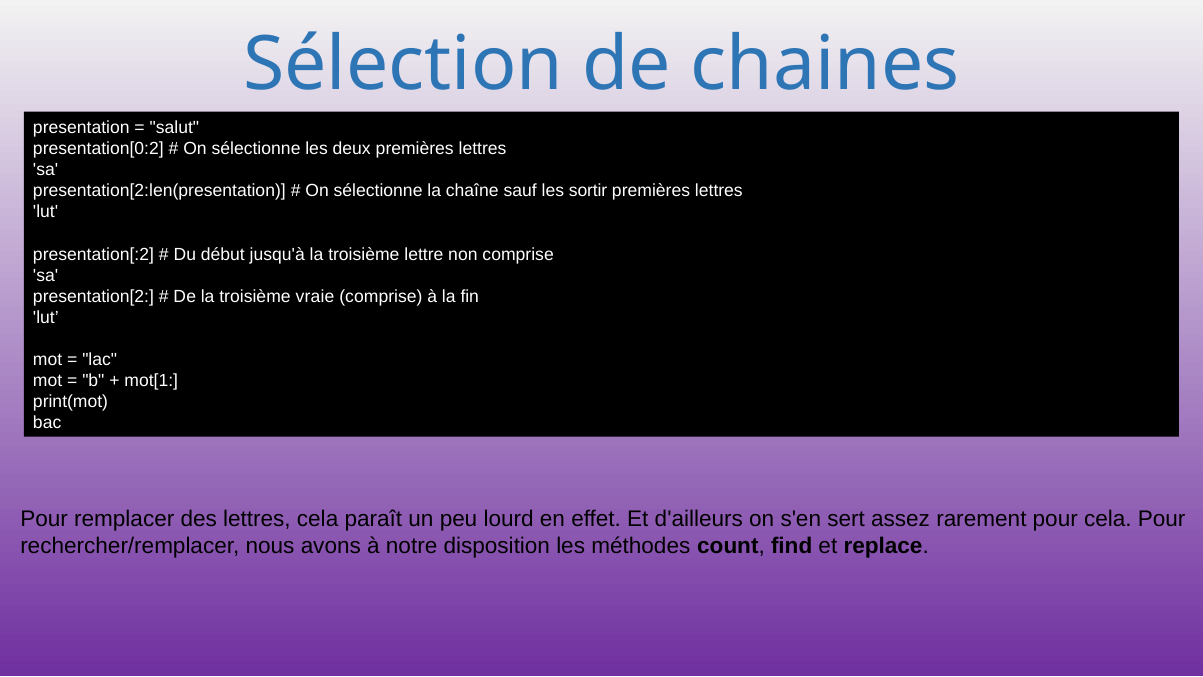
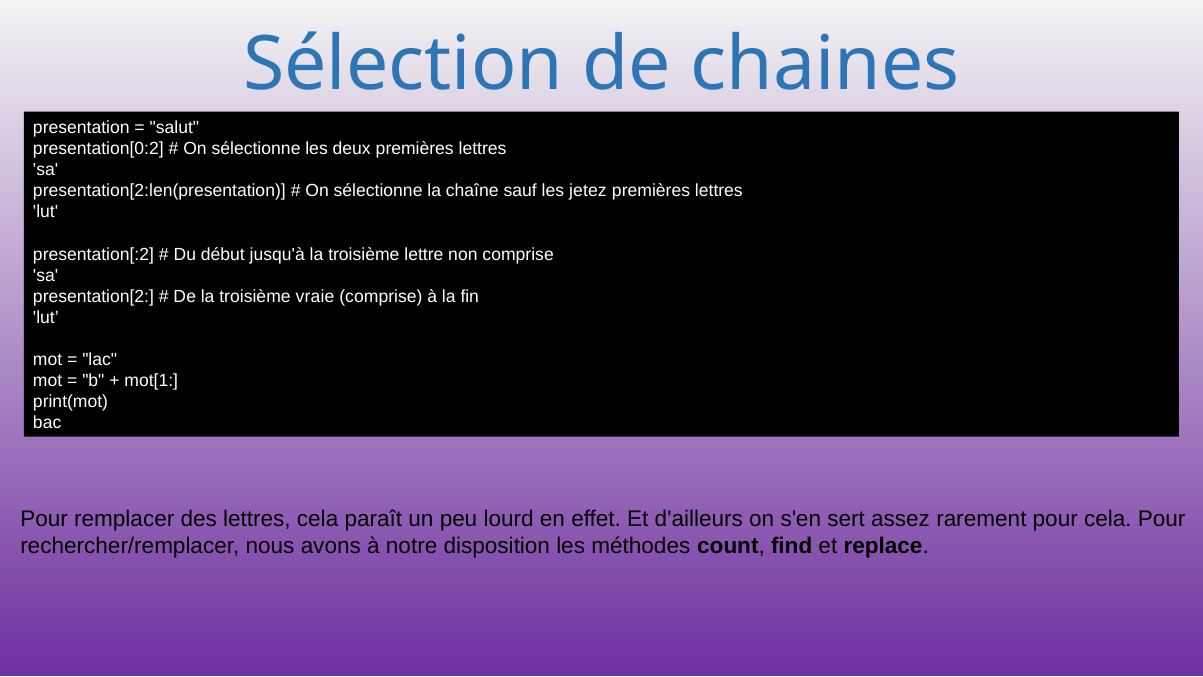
sortir: sortir -> jetez (588, 191)
